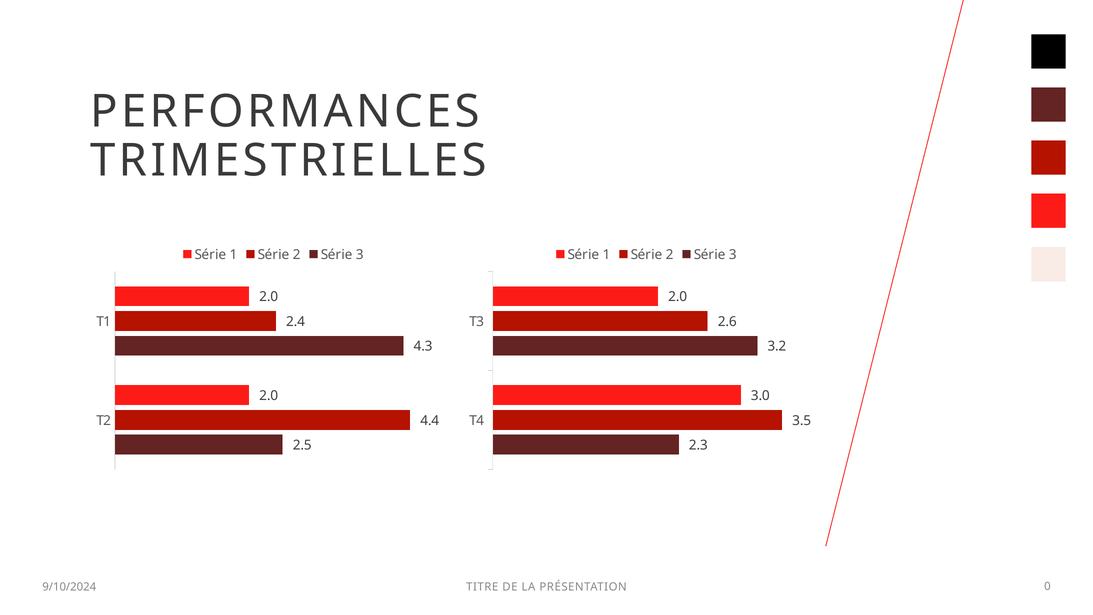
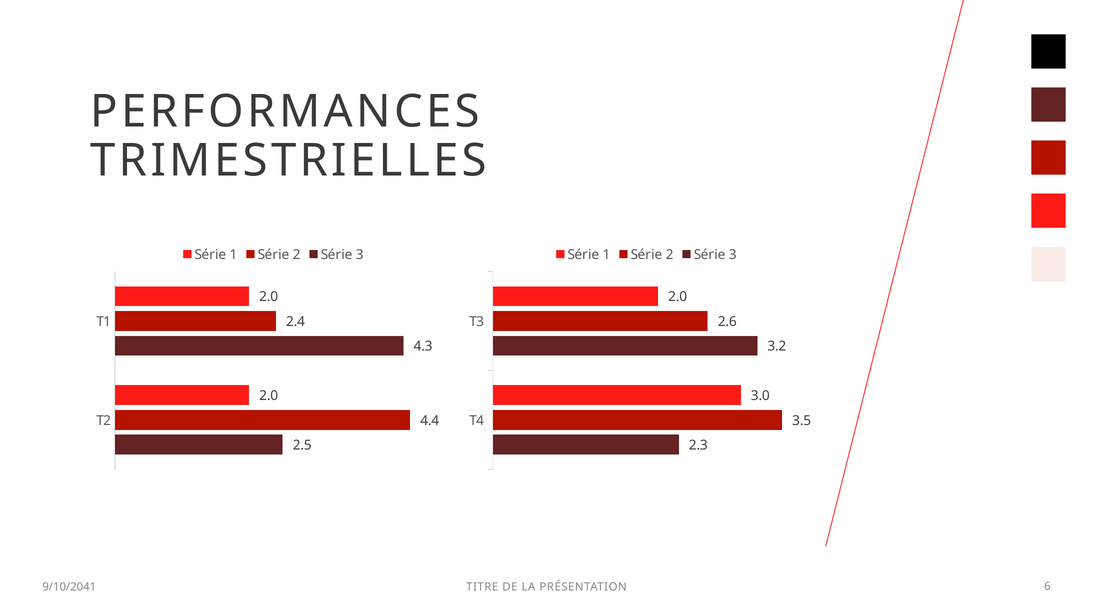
9/10/2024: 9/10/2024 -> 9/10/2041 (69, 587)
0: 0 -> 6 (1047, 586)
